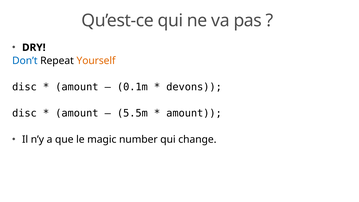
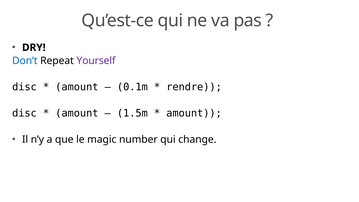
Yourself colour: orange -> purple (96, 61)
devons: devons -> rendre (194, 87)
5.5m: 5.5m -> 1.5m (132, 113)
